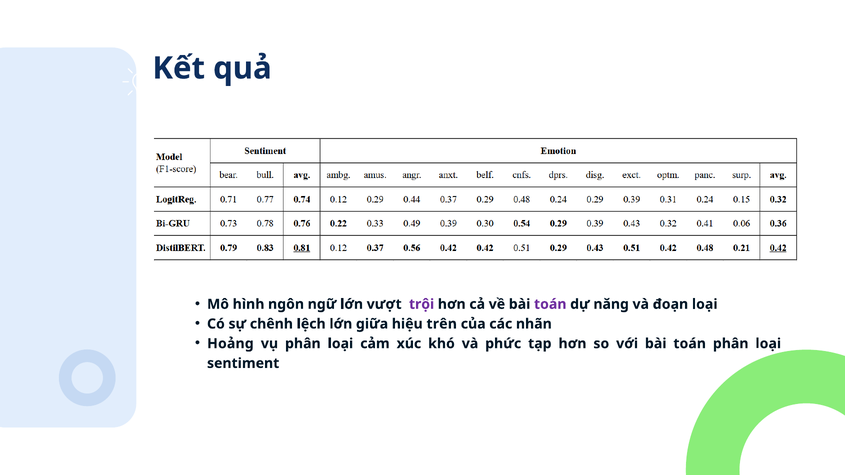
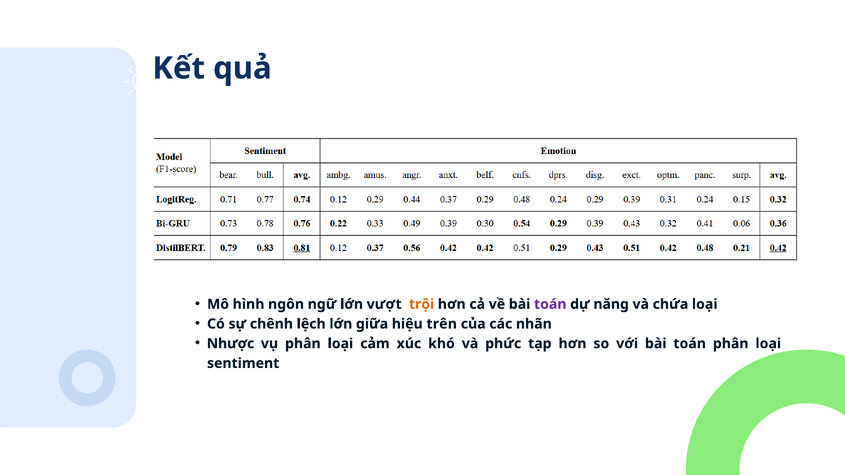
trội colour: purple -> orange (422, 304)
đoạn: đoạn -> chứa (670, 304)
Hoảng: Hoảng -> Nhược (231, 344)
